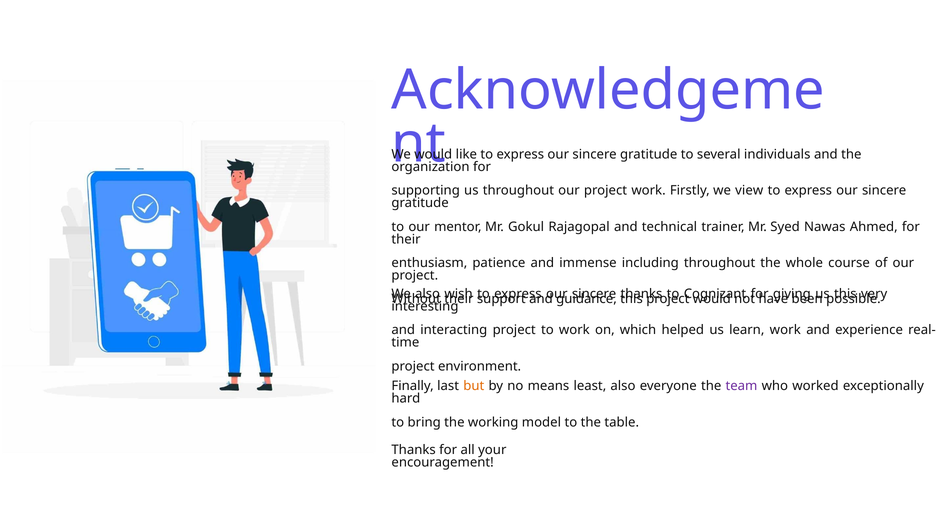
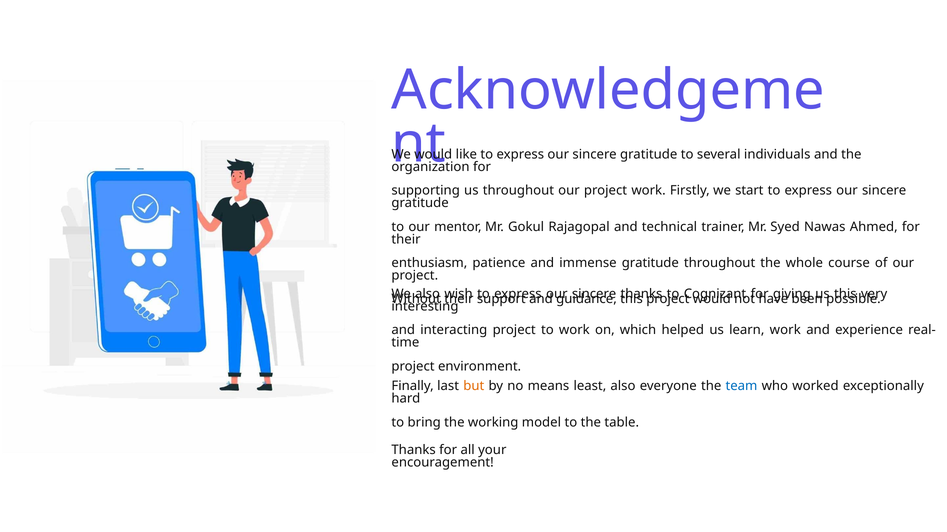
view: view -> start (749, 191)
immense including: including -> gratitude (650, 263)
team colour: purple -> blue (741, 387)
